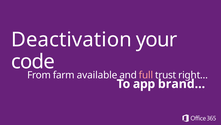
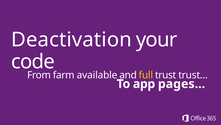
full colour: pink -> yellow (146, 75)
right…: right… -> trust… (193, 75)
brand…: brand… -> pages… (182, 84)
